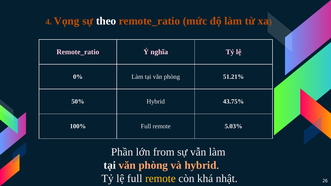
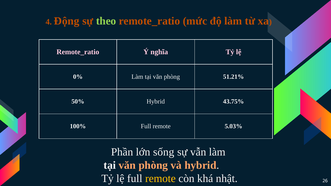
Vọng: Vọng -> Động (67, 21)
theo colour: white -> light green (106, 21)
from: from -> sống (164, 152)
